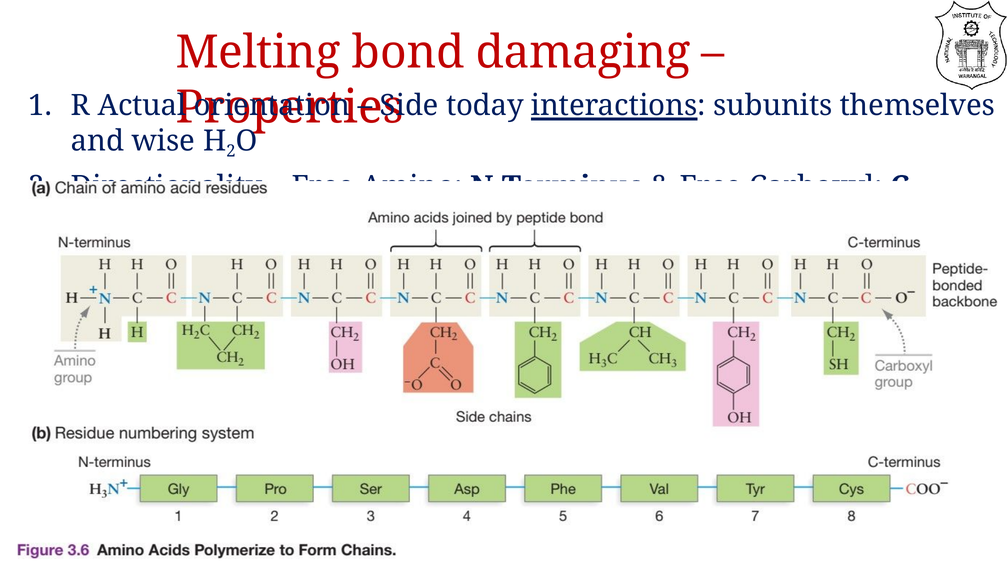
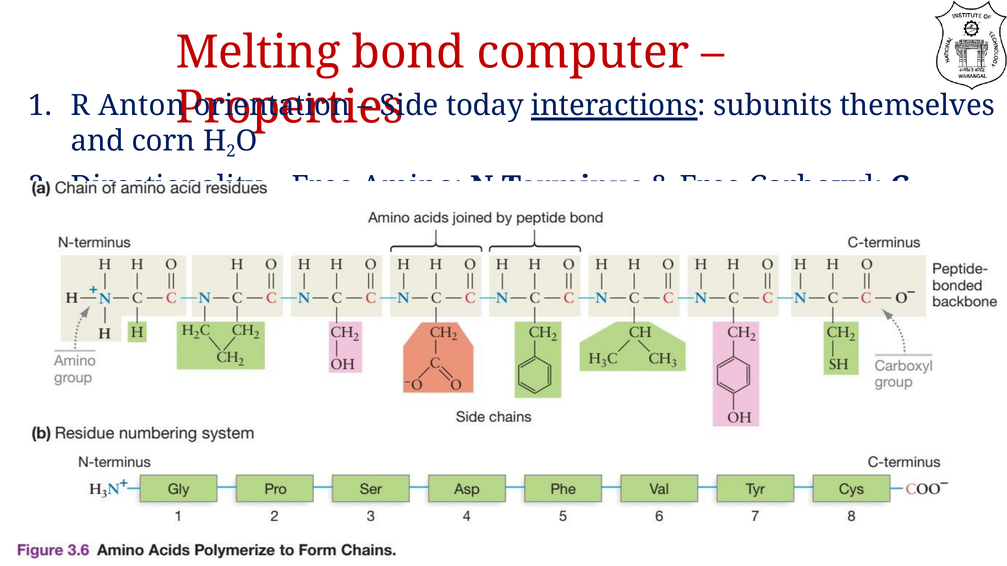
damaging: damaging -> computer (583, 52)
Actual: Actual -> Anton (142, 106)
wise: wise -> corn (163, 141)
